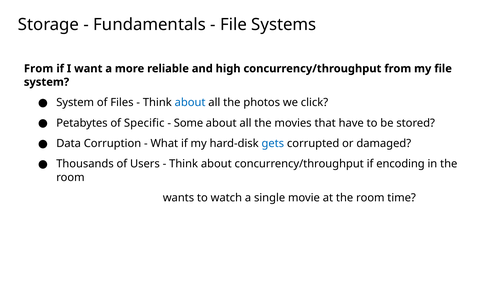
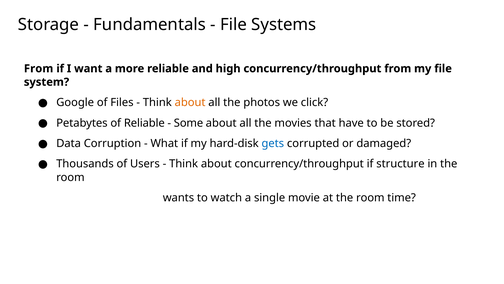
System: System -> Google (75, 102)
about colour: blue -> orange (190, 102)
of Specific: Specific -> Reliable (144, 123)
encoding: encoding -> structure (400, 164)
